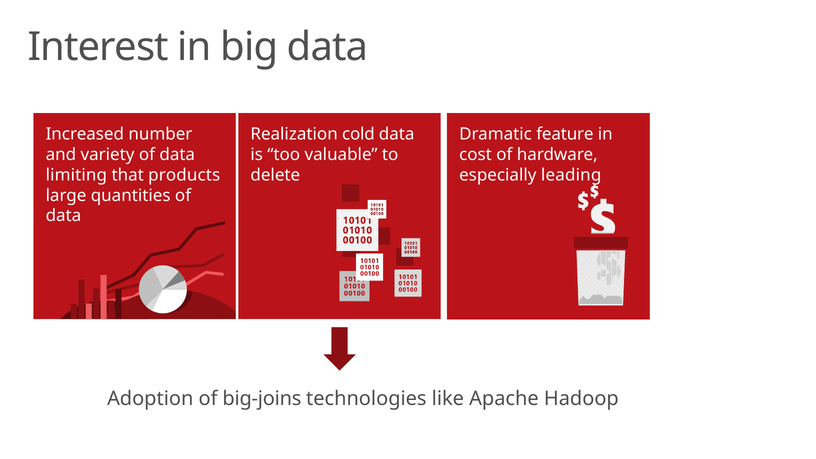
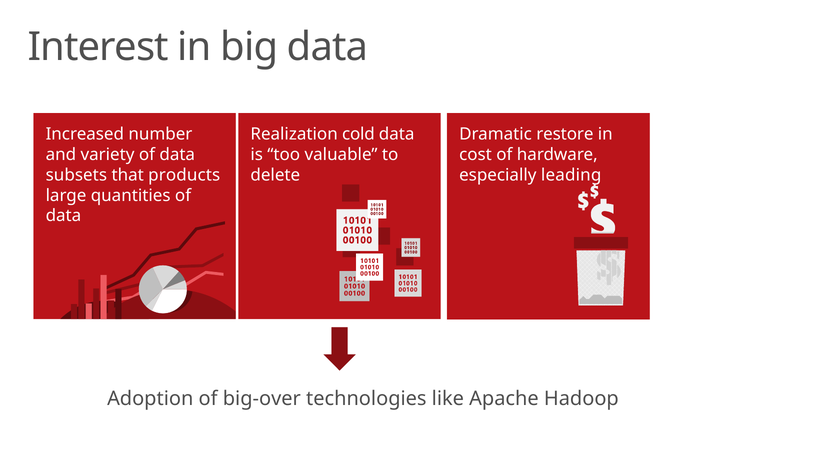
feature: feature -> restore (565, 134)
limiting: limiting -> subsets (76, 175)
big-joins: big-joins -> big-over (262, 398)
